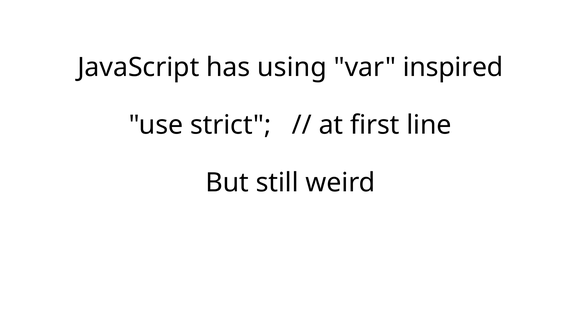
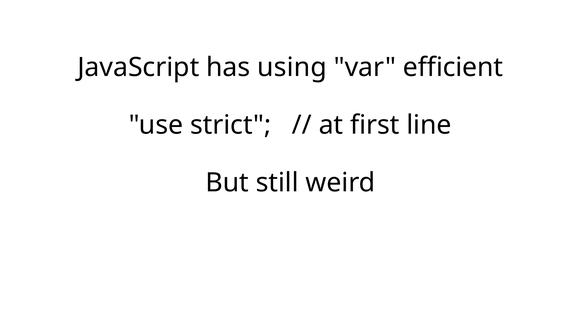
inspired: inspired -> efficient (453, 67)
